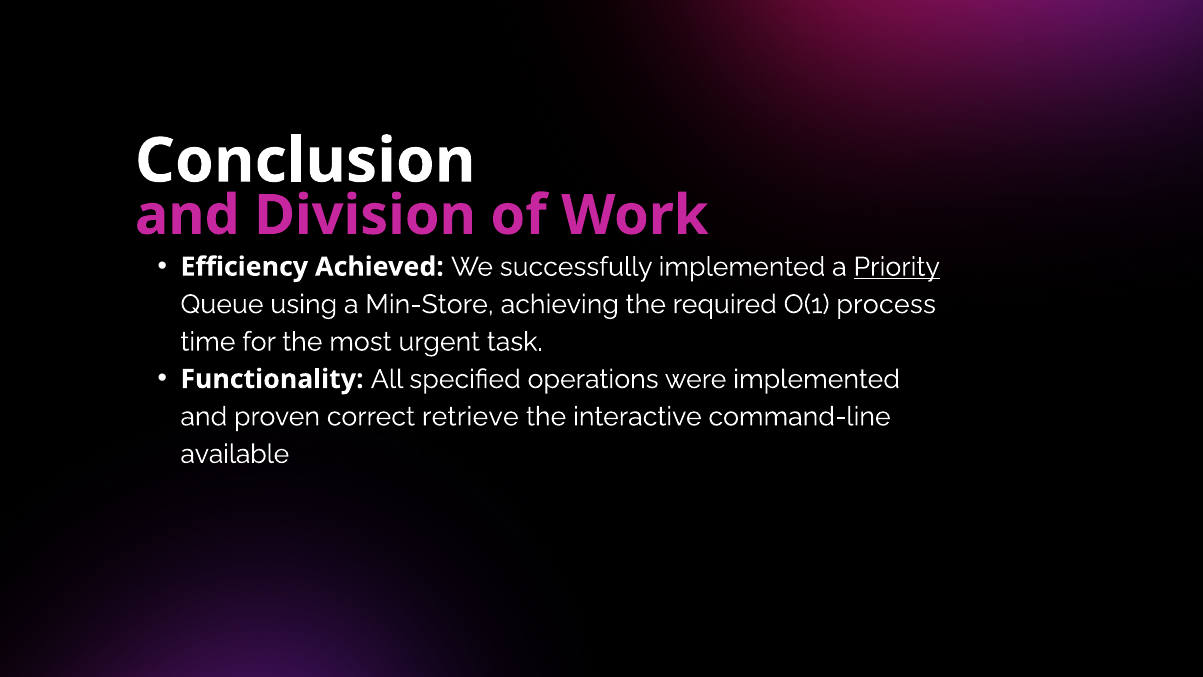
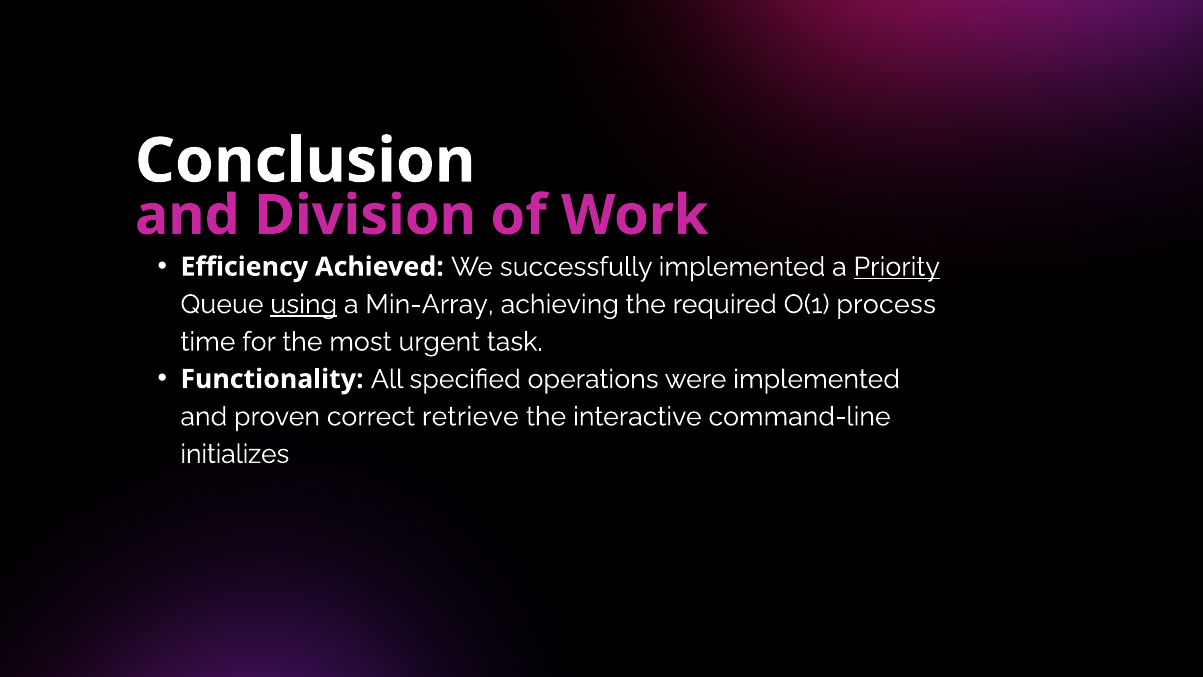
using underline: none -> present (304, 304)
Min-Store: Min-Store -> Min-Array (430, 304)
available: available -> initializes (235, 454)
